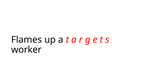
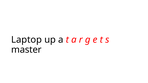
Flames: Flames -> Laptop (27, 40)
worker: worker -> master (26, 50)
